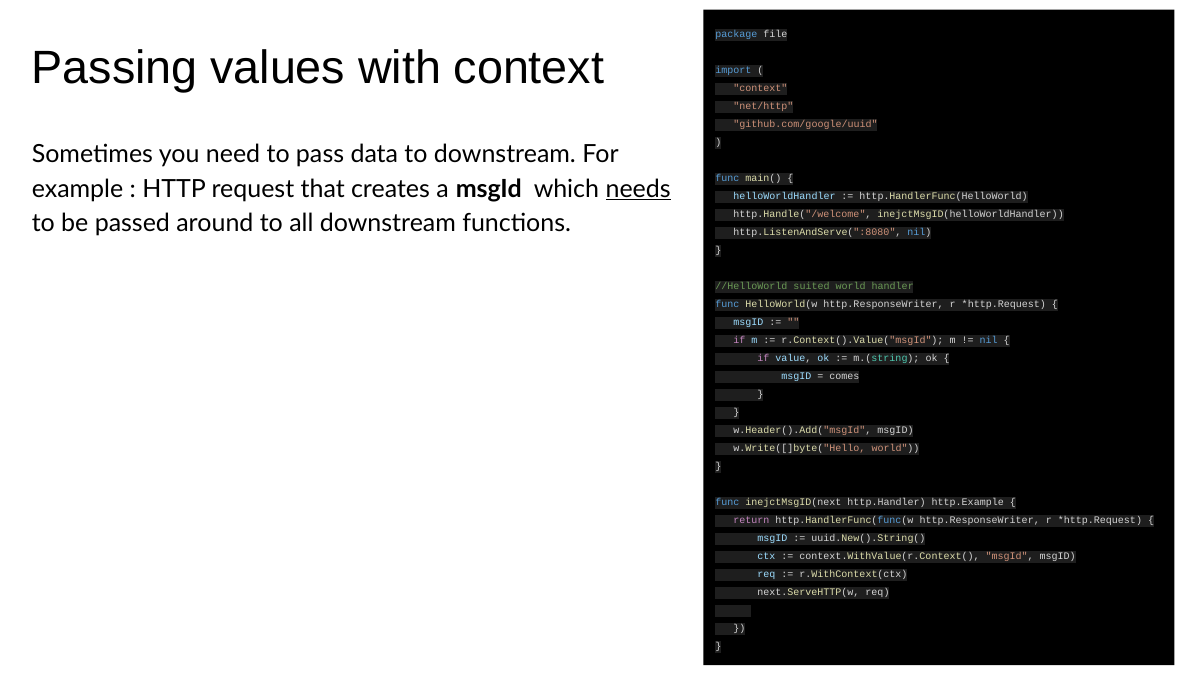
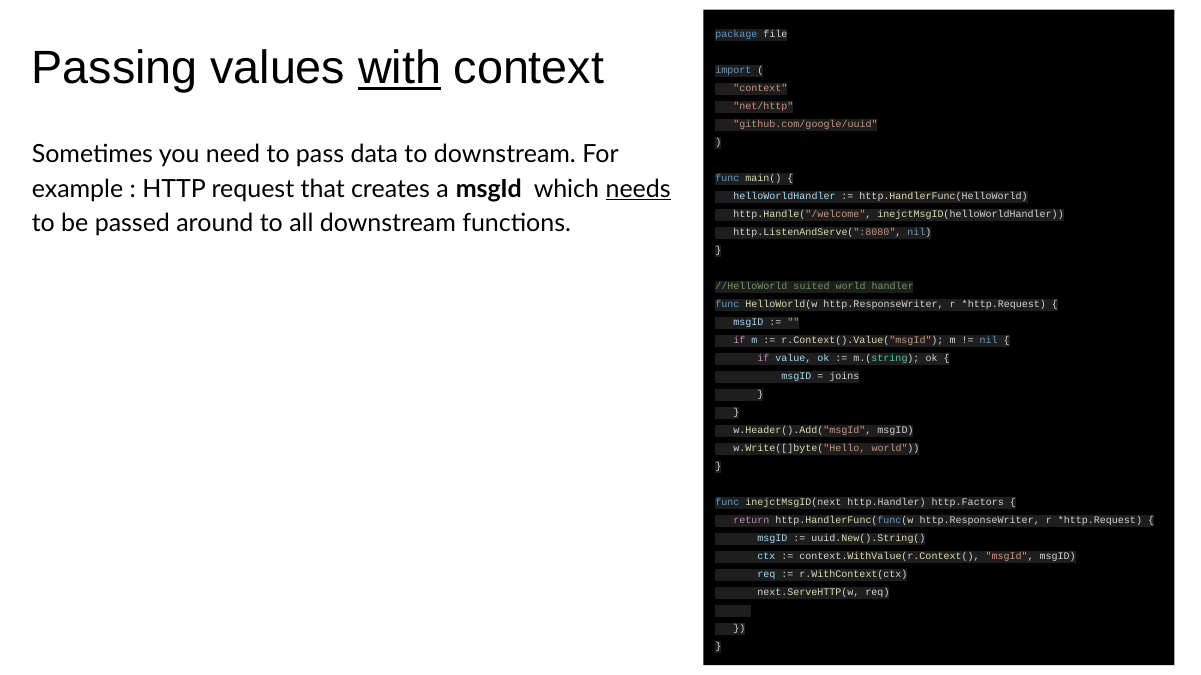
with underline: none -> present (400, 68)
comes: comes -> joins (844, 377)
http.Example: http.Example -> http.Factors (968, 503)
